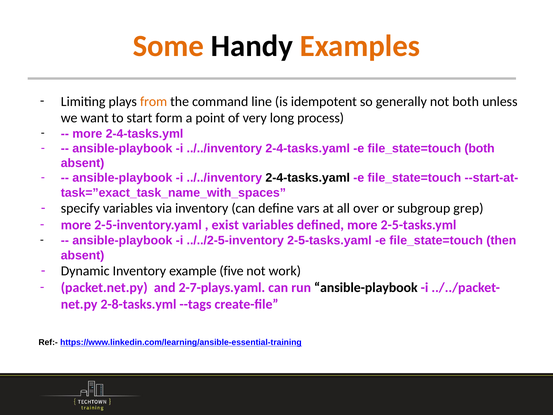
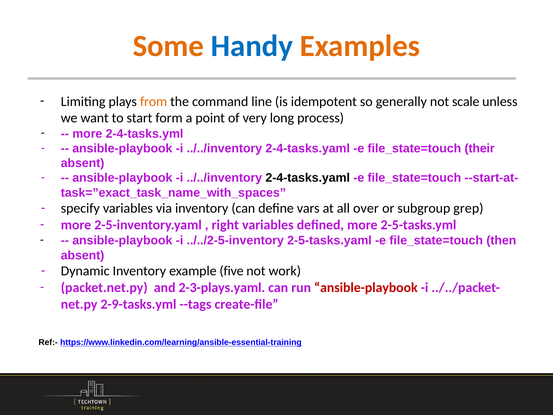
Handy colour: black -> blue (252, 46)
not both: both -> scale (466, 101)
file_state=touch both: both -> their (480, 148)
exist: exist -> right (225, 225)
2-7-plays.yaml: 2-7-plays.yaml -> 2-3-plays.yaml (222, 288)
ansible-playbook colour: black -> red (366, 288)
2-8-tasks.yml: 2-8-tasks.yml -> 2-9-tasks.yml (138, 304)
